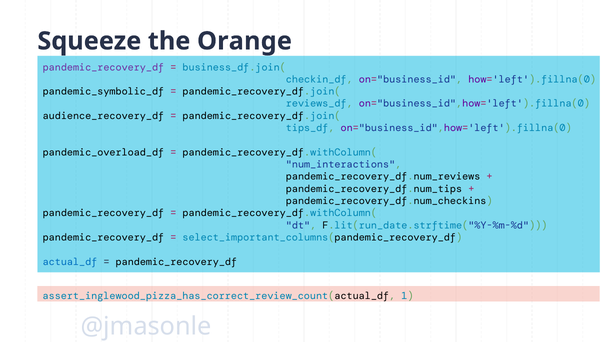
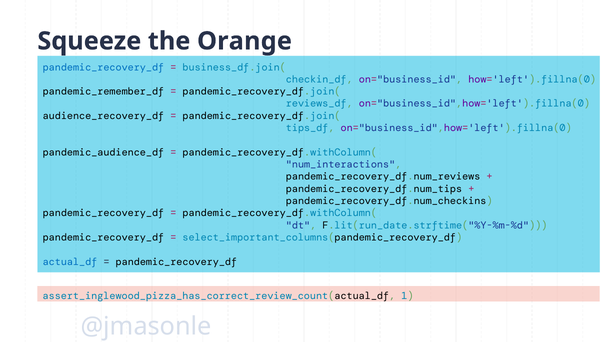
pandemic_recovery_df colour: purple -> blue (103, 67)
pandemic_symbolic_df: pandemic_symbolic_df -> pandemic_remember_df (103, 91)
pandemic_overload_df: pandemic_overload_df -> pandemic_audience_df (103, 152)
